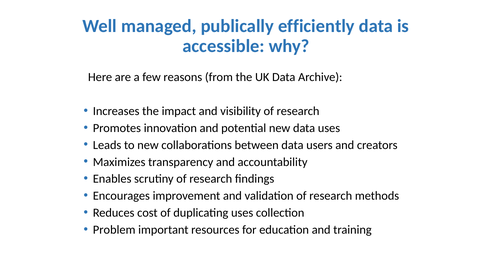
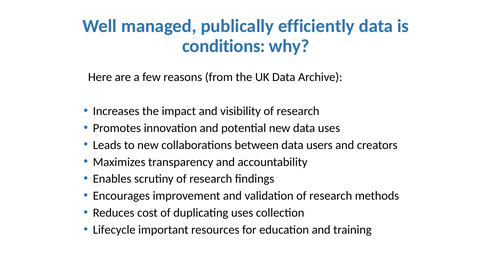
accessible: accessible -> conditions (224, 46)
Problem: Problem -> Lifecycle (114, 230)
